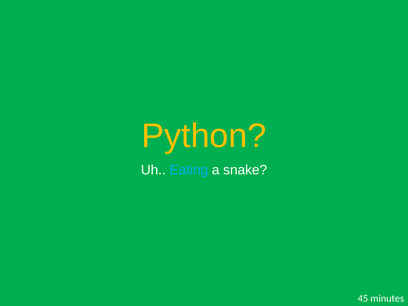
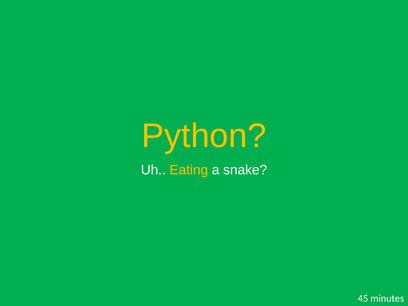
Eating colour: light blue -> yellow (189, 170)
